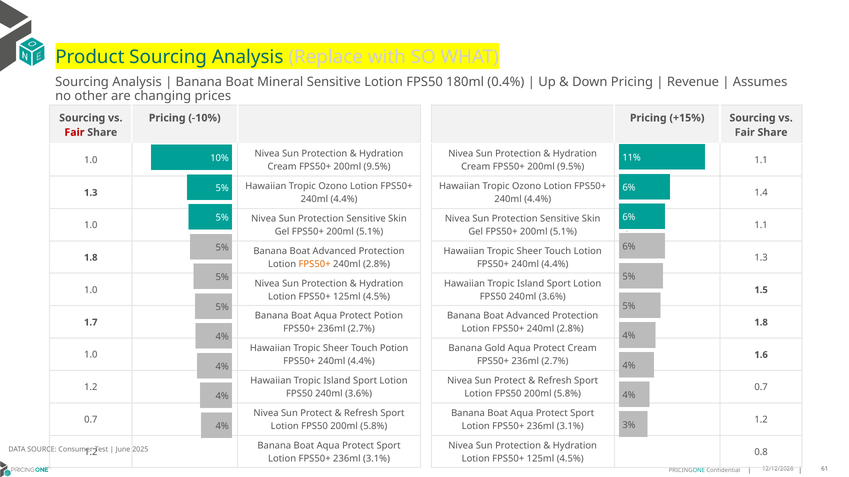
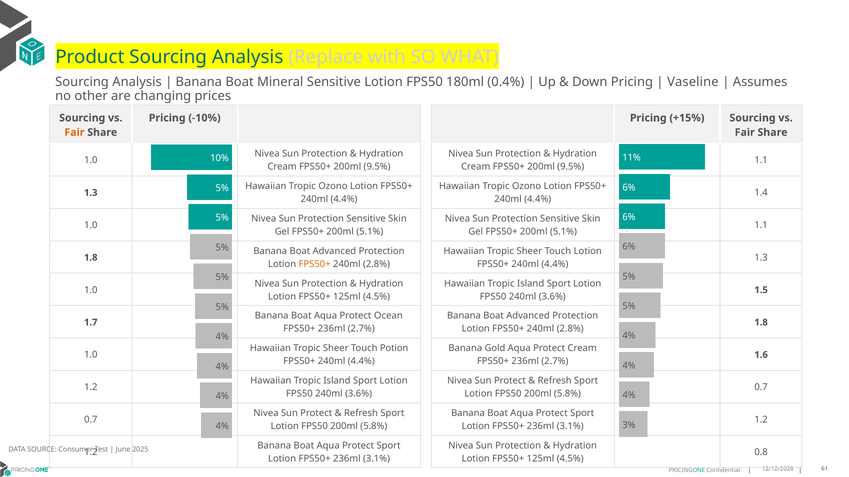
Revenue: Revenue -> Vaseline (693, 82)
Fair colour: red -> orange (74, 133)
Protect Potion: Potion -> Ocean (388, 316)
